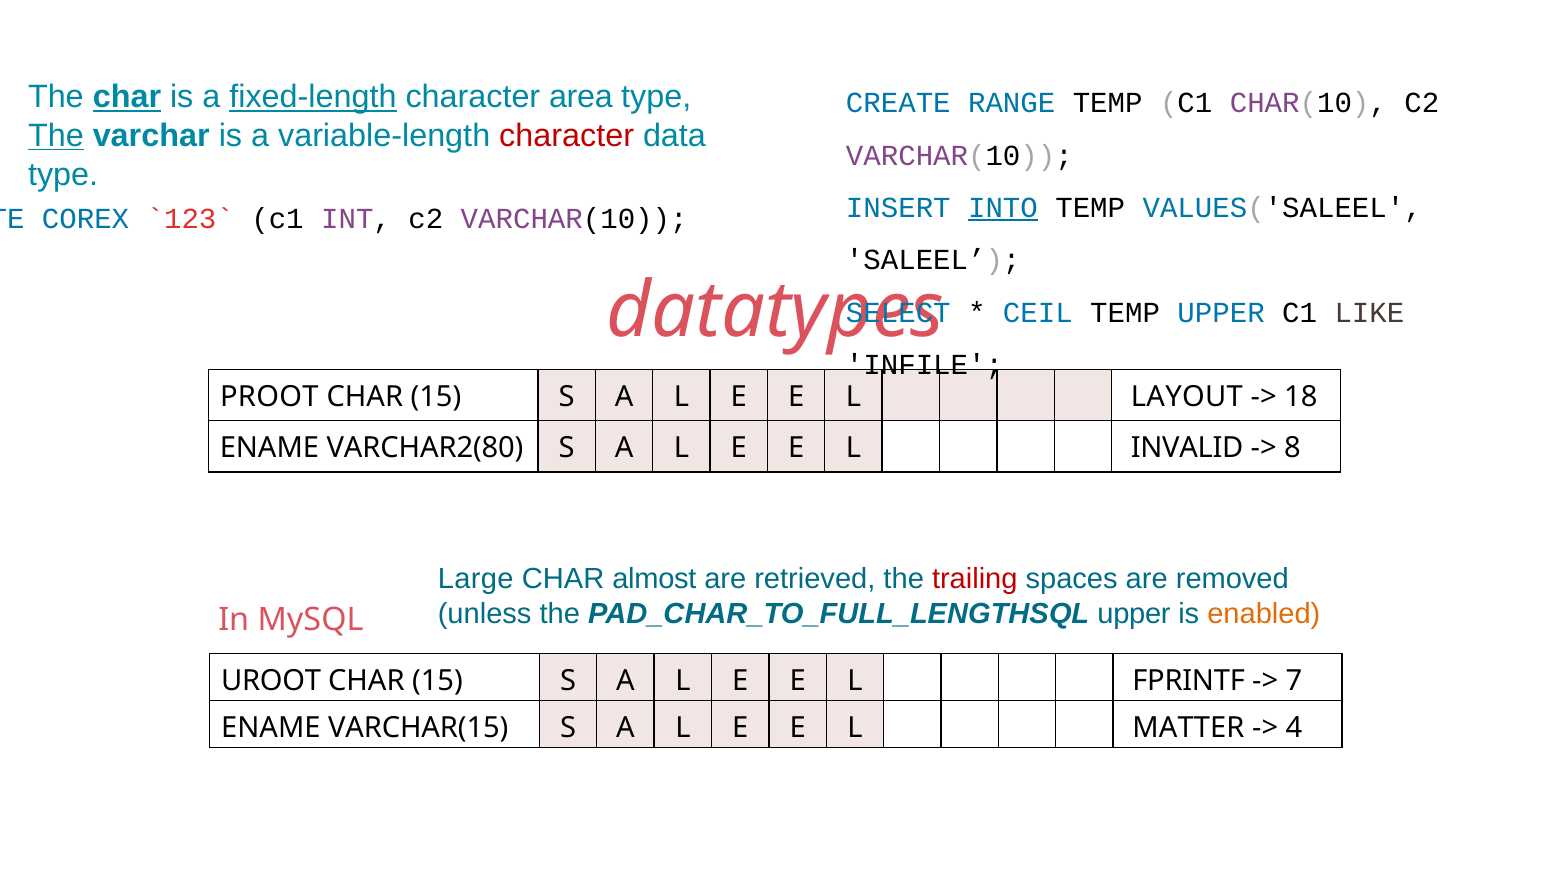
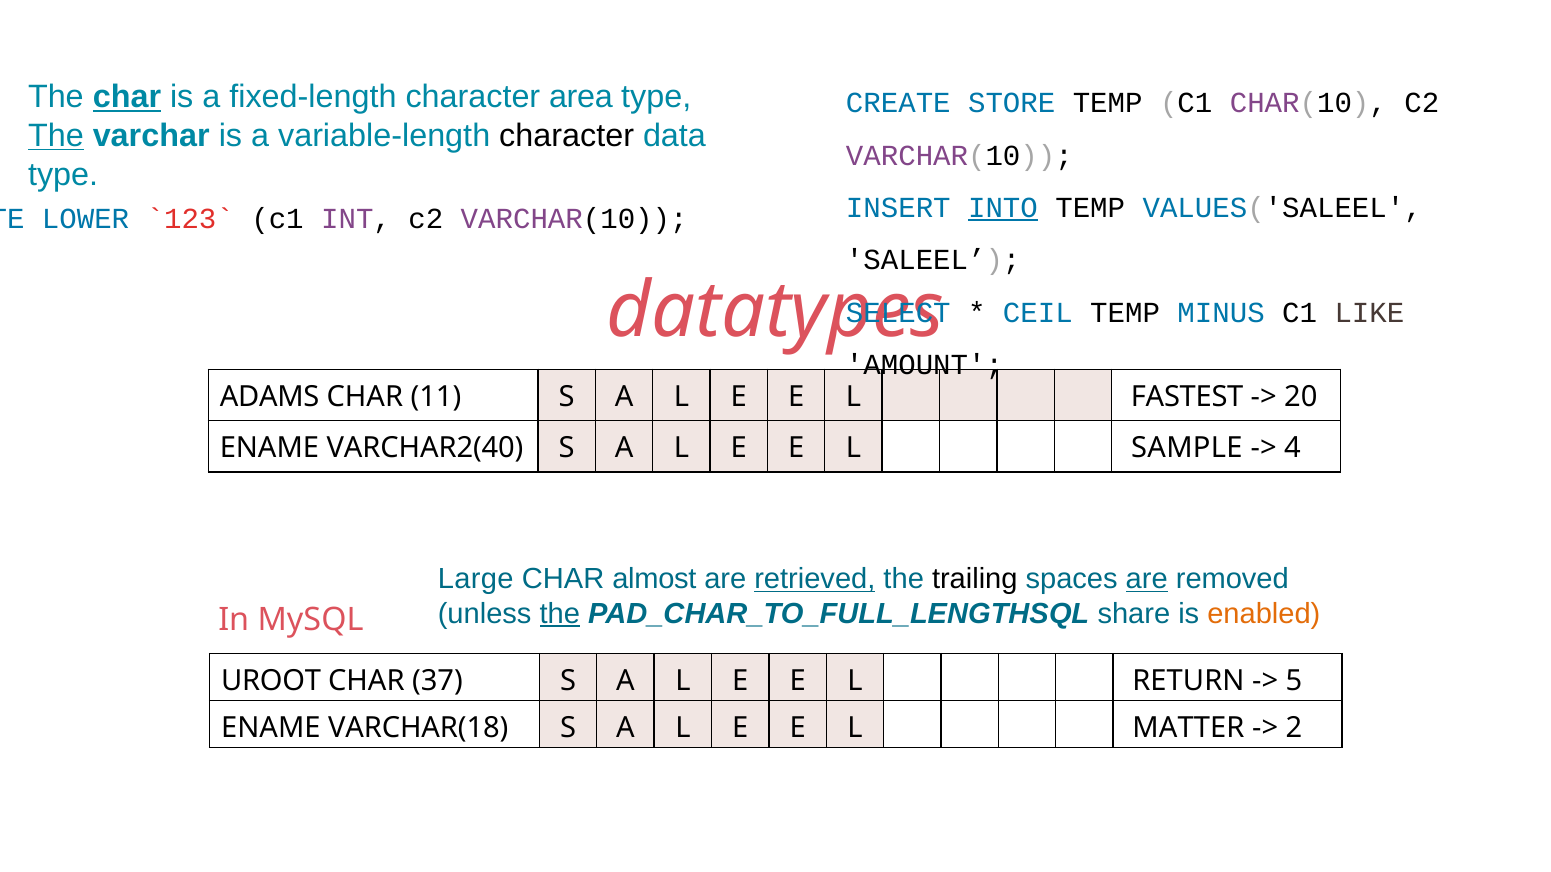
fixed-length underline: present -> none (313, 97)
RANGE: RANGE -> STORE (1012, 103)
character colour: red -> black (567, 136)
COREX: COREX -> LOWER (86, 219)
TEMP UPPER: UPPER -> MINUS (1221, 313)
INFILE: INFILE -> AMOUNT (924, 365)
PROOT: PROOT -> ADAMS (270, 397)
15: 15 -> 11 (436, 397)
LAYOUT: LAYOUT -> FASTEST (1187, 397)
18: 18 -> 20 (1301, 397)
VARCHAR2(80: VARCHAR2(80 -> VARCHAR2(40 (425, 448)
INVALID: INVALID -> SAMPLE (1187, 448)
8: 8 -> 4 (1292, 448)
retrieved underline: none -> present (815, 579)
trailing colour: red -> black (975, 579)
are underline: none -> present (1147, 579)
the underline: none -> present (560, 614)
PAD_CHAR_TO_FULL_LENGTHSQL upper: upper -> share (1134, 614)
15: 15 -> 37 (437, 681)
FPRINTF: FPRINTF -> RETURN (1188, 681)
7: 7 -> 5 (1294, 681)
VARCHAR(15: VARCHAR(15 -> VARCHAR(18 (418, 728)
4: 4 -> 2 (1294, 728)
